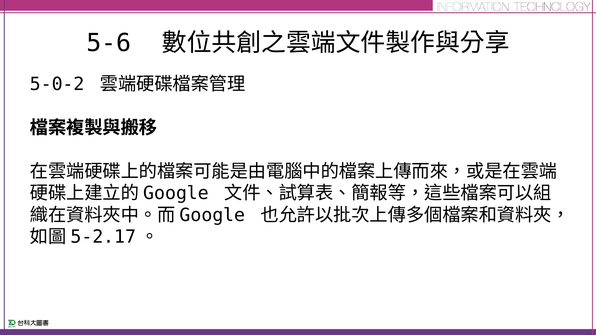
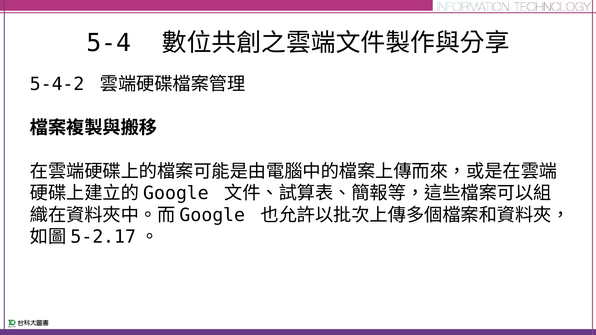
5-6: 5-6 -> 5-4 (109, 43)
5-0-2: 5-0-2 -> 5-4-2 (57, 84)
